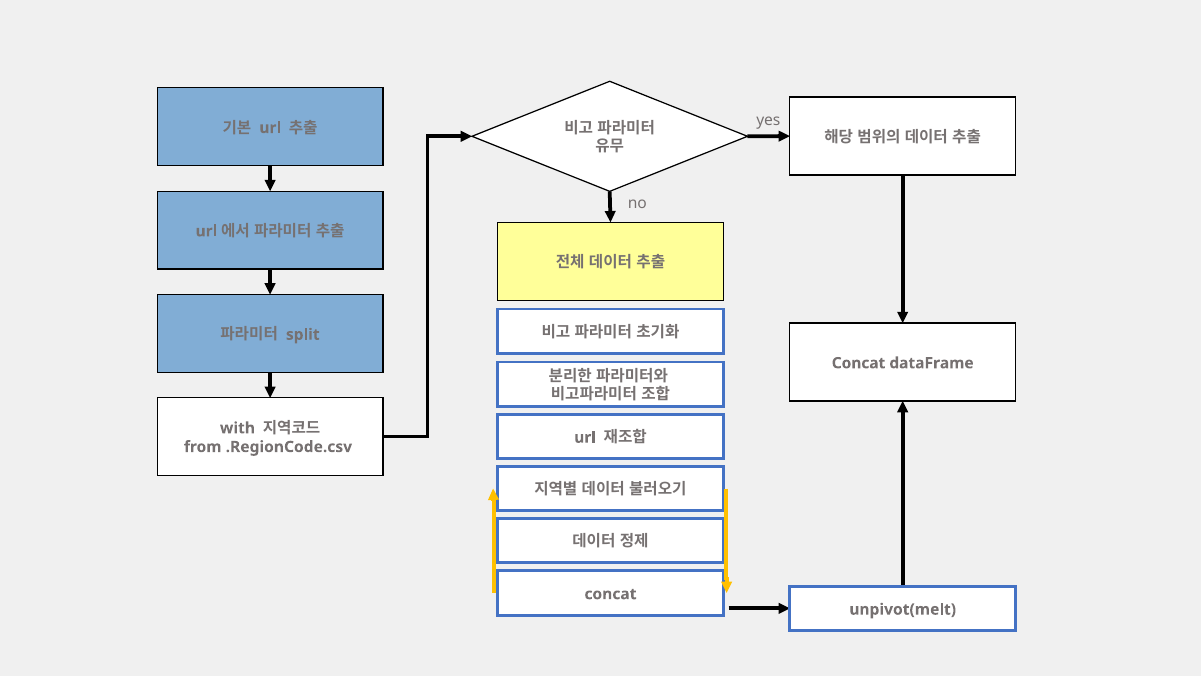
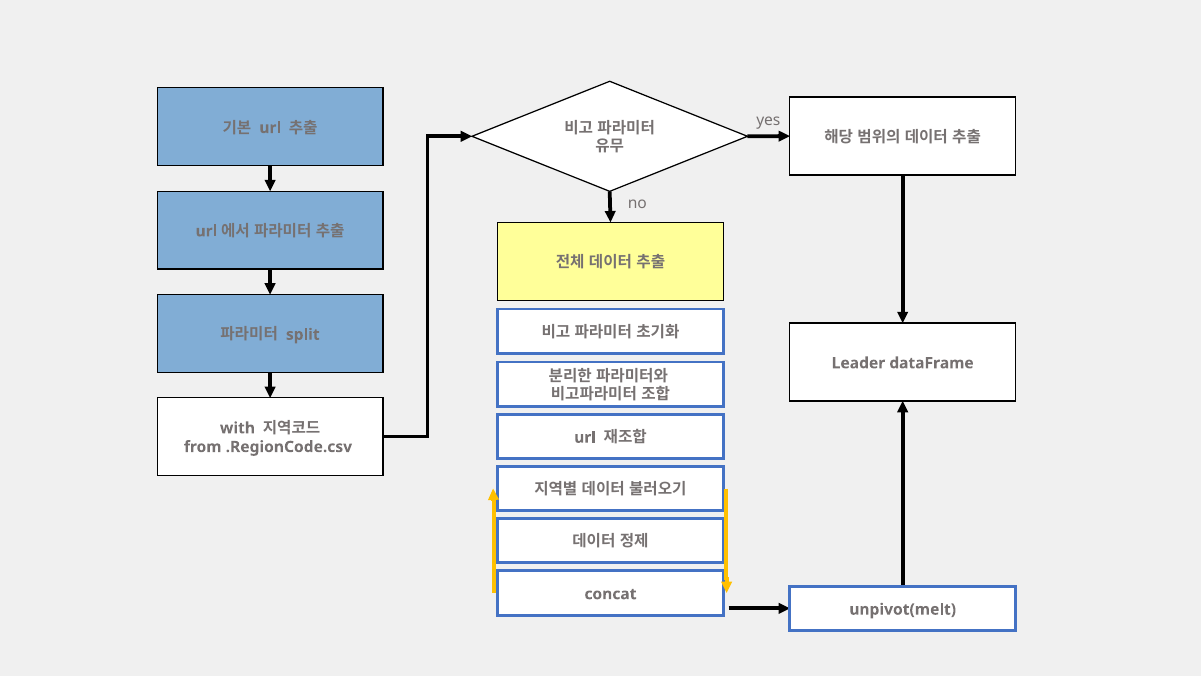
Concat: Concat -> Leader (858, 363)
